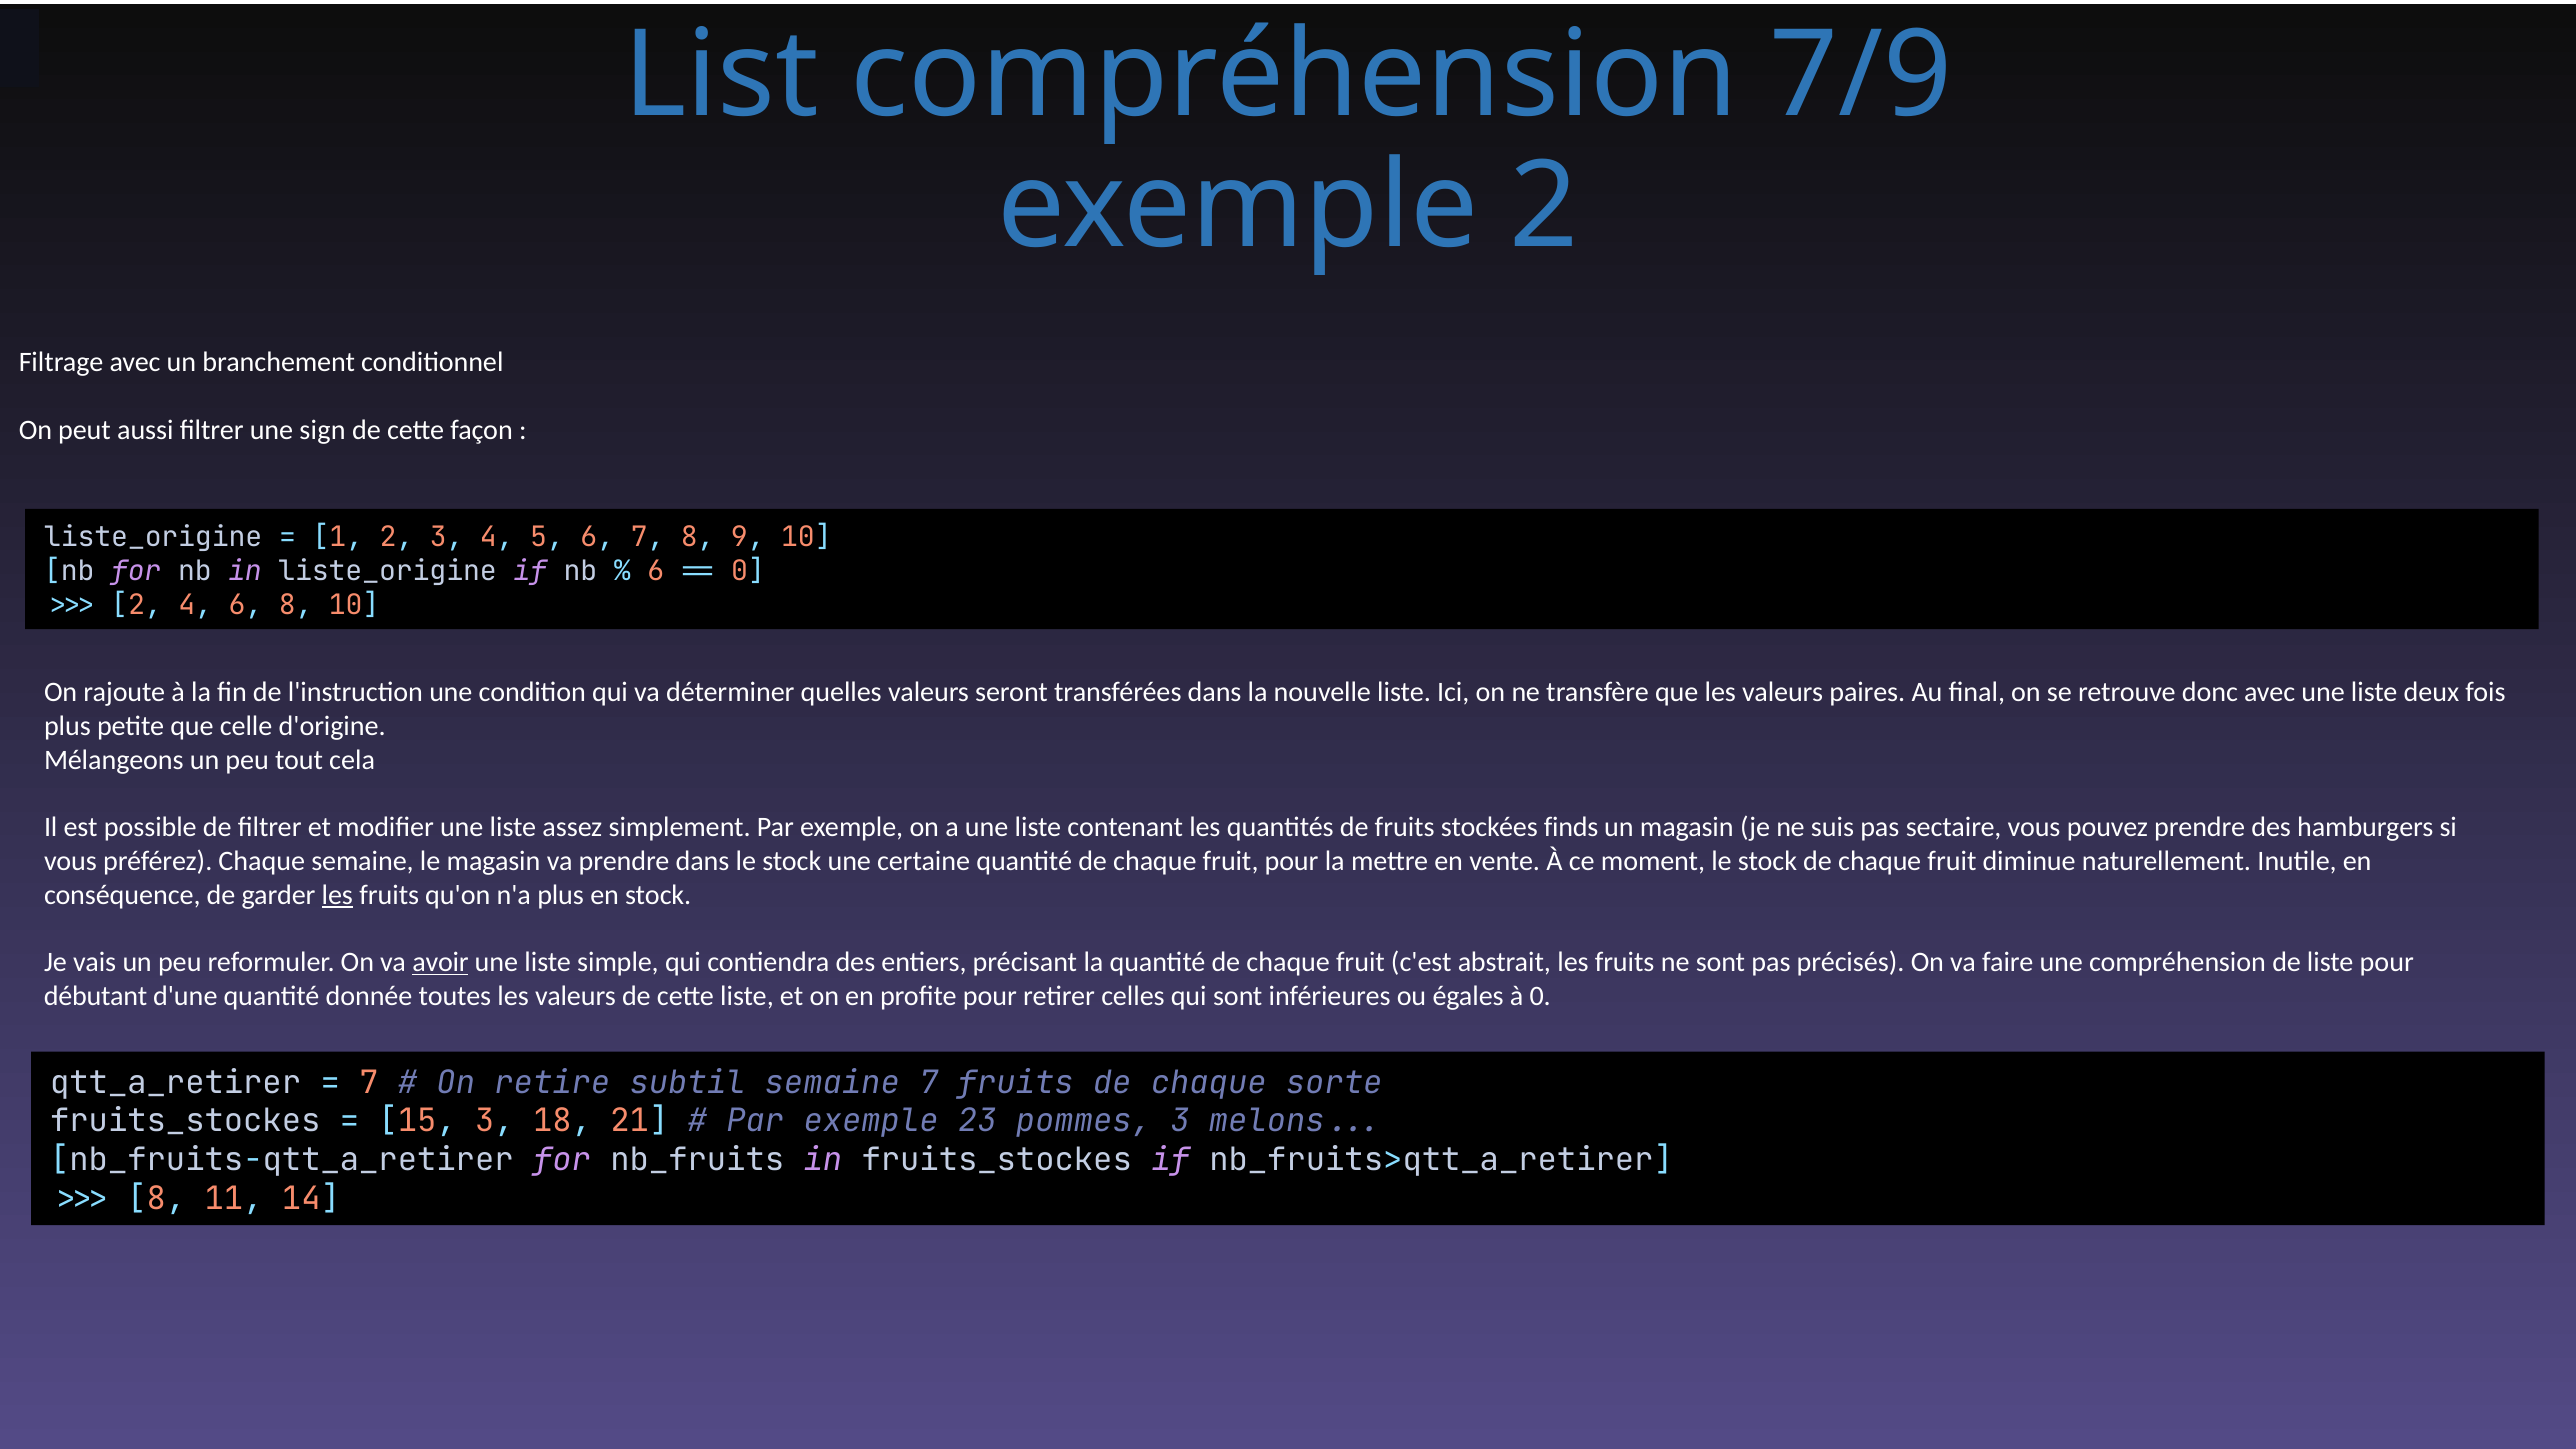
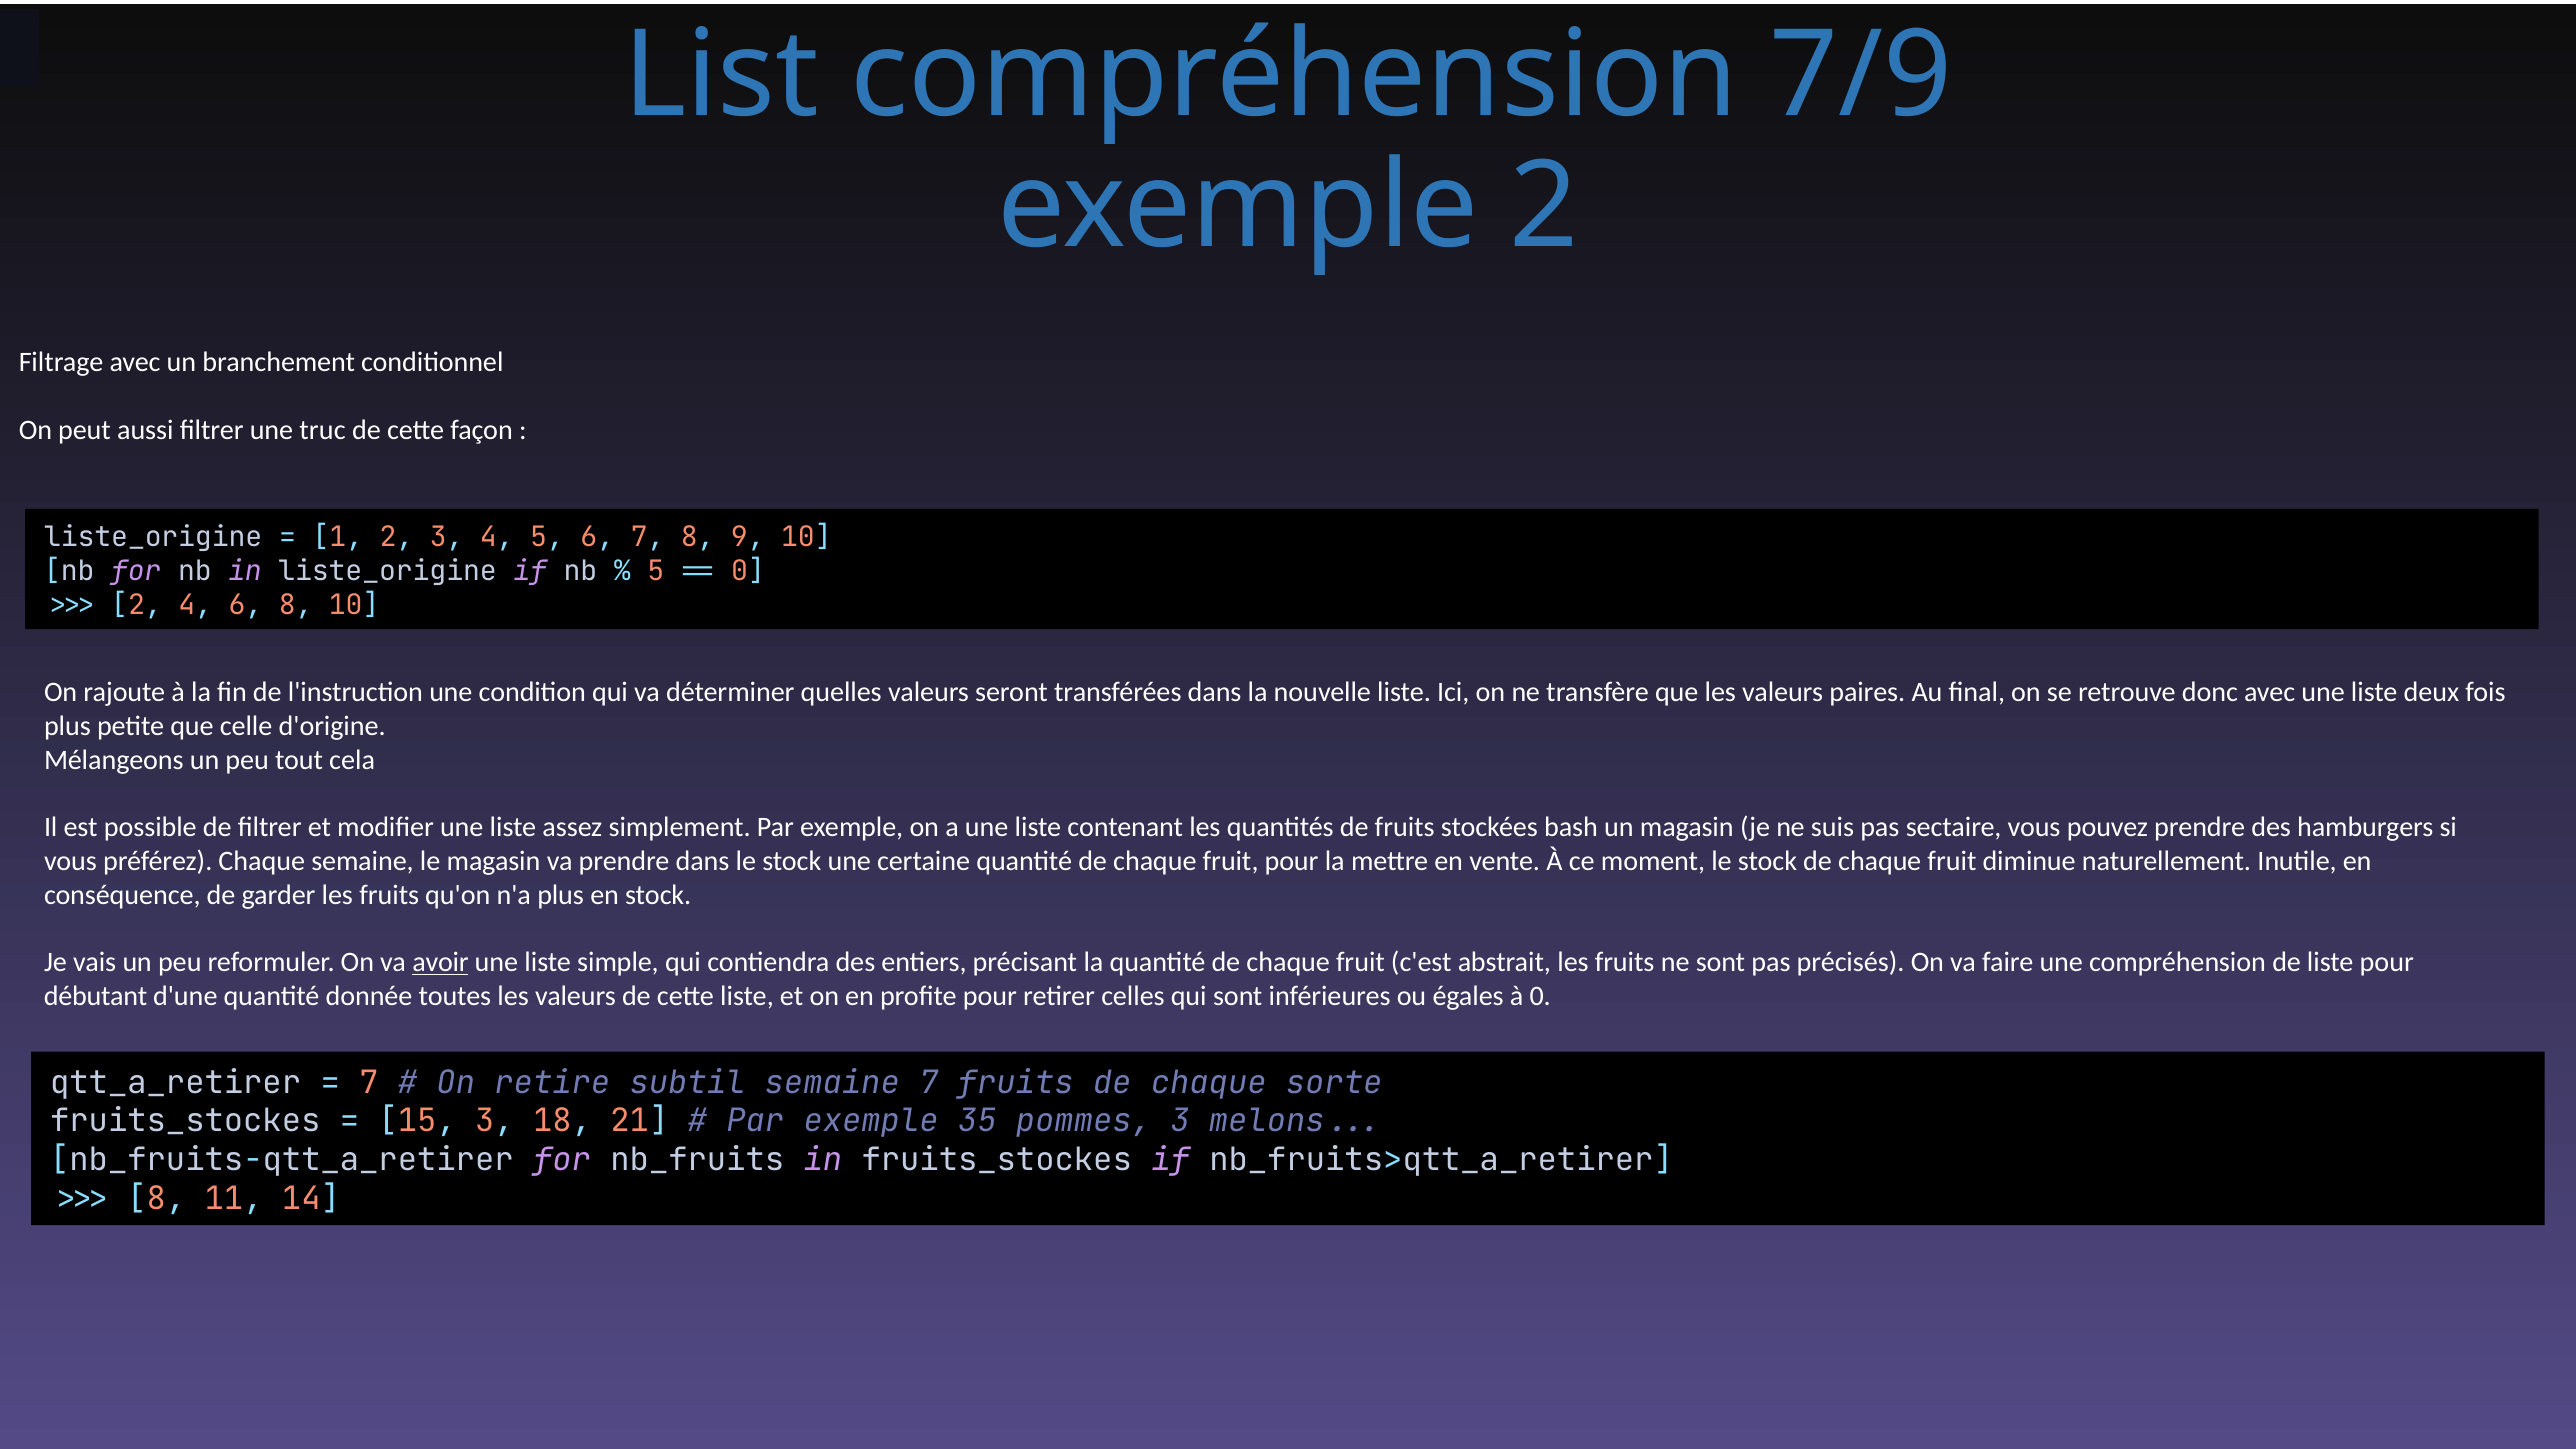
sign: sign -> truc (323, 430)
6: 6 -> 5 (656, 571)
finds: finds -> bash (1571, 827)
les underline: present -> none (337, 895)
23: 23 -> 35 (977, 1121)
